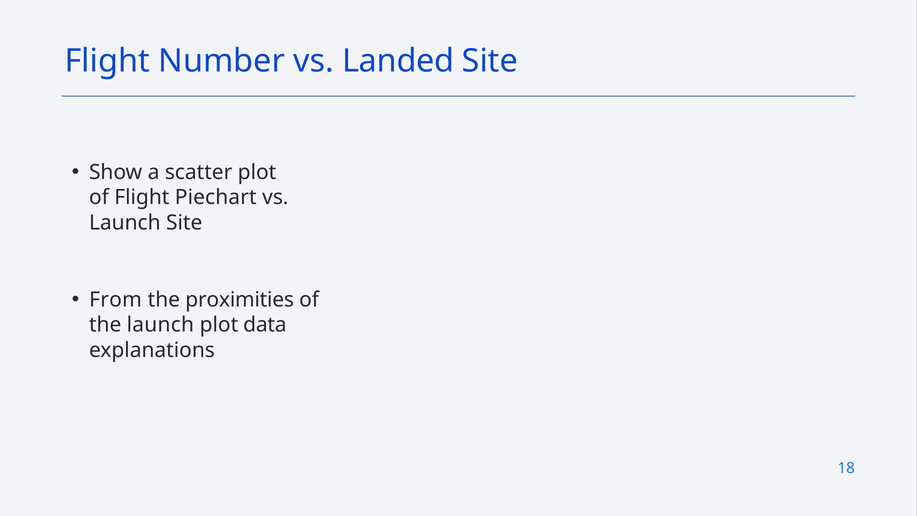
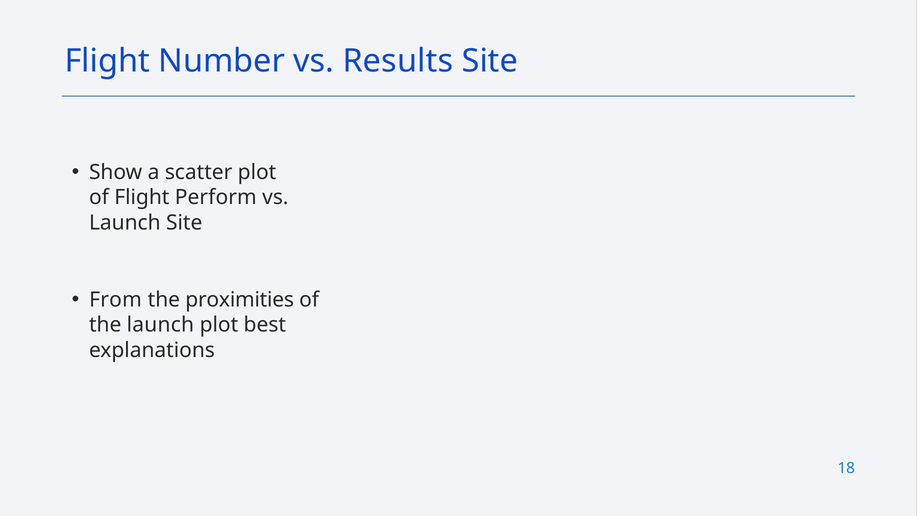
Landed: Landed -> Results (398, 61)
Piechart: Piechart -> Perform (216, 197)
data: data -> best (265, 325)
